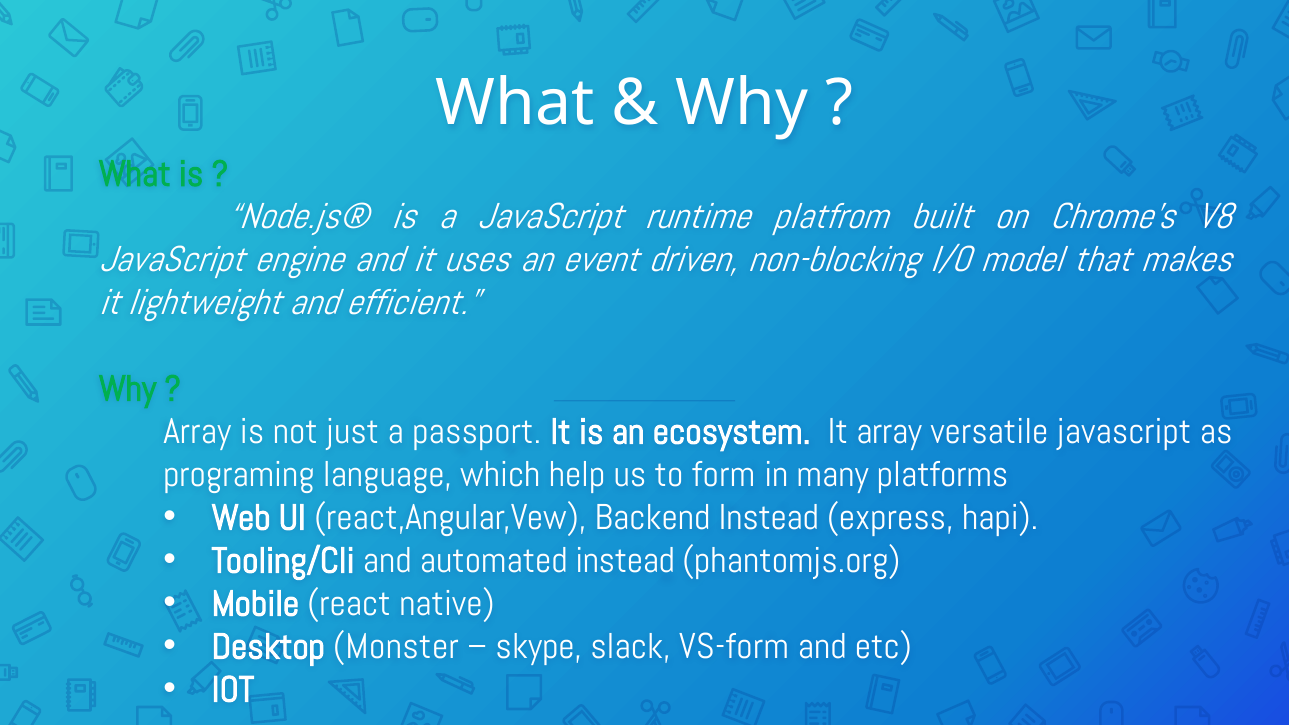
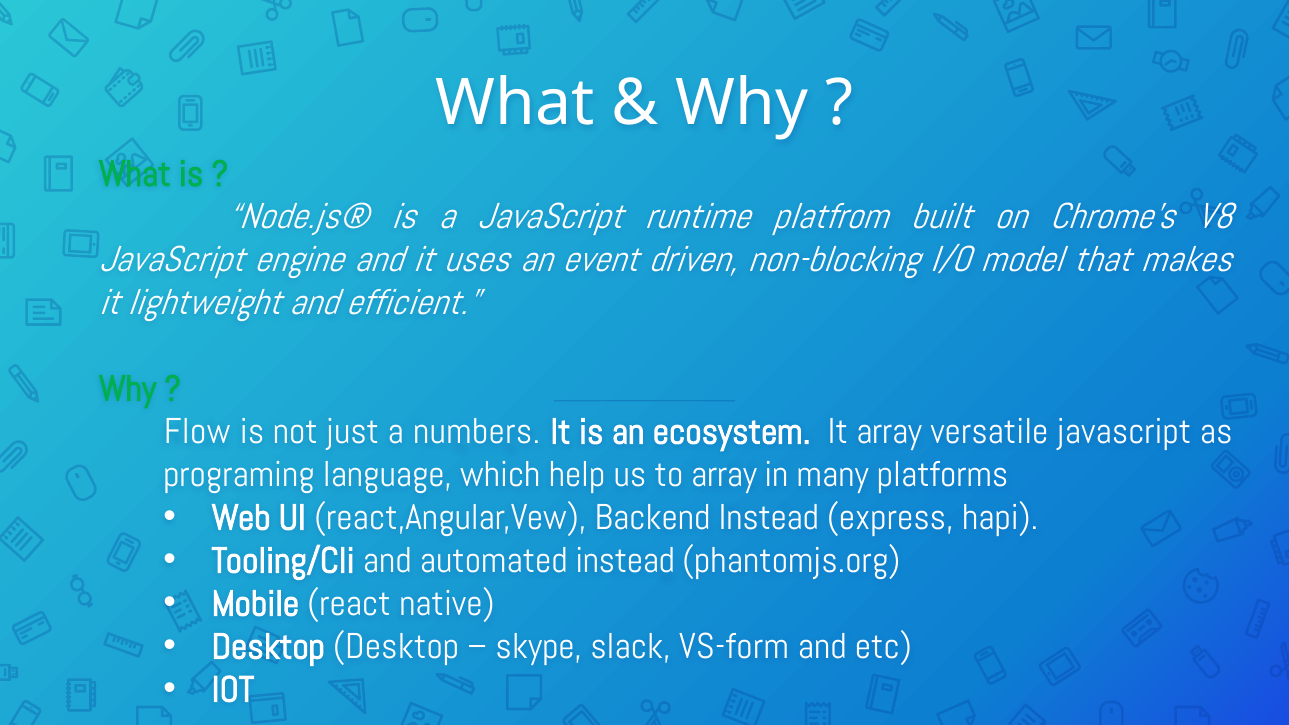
Array: Array -> Flow (197, 432)
passport: passport -> numbers (477, 432)
to form: form -> array (724, 475)
Desktop Monster: Monster -> Desktop (396, 647)
